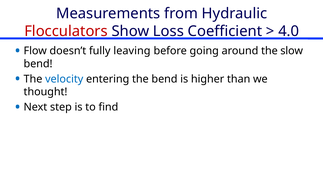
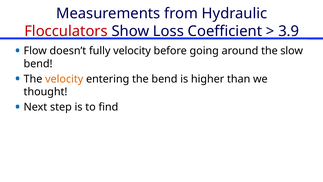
4.0: 4.0 -> 3.9 (289, 31)
fully leaving: leaving -> velocity (132, 51)
velocity colour: blue -> orange (64, 79)
